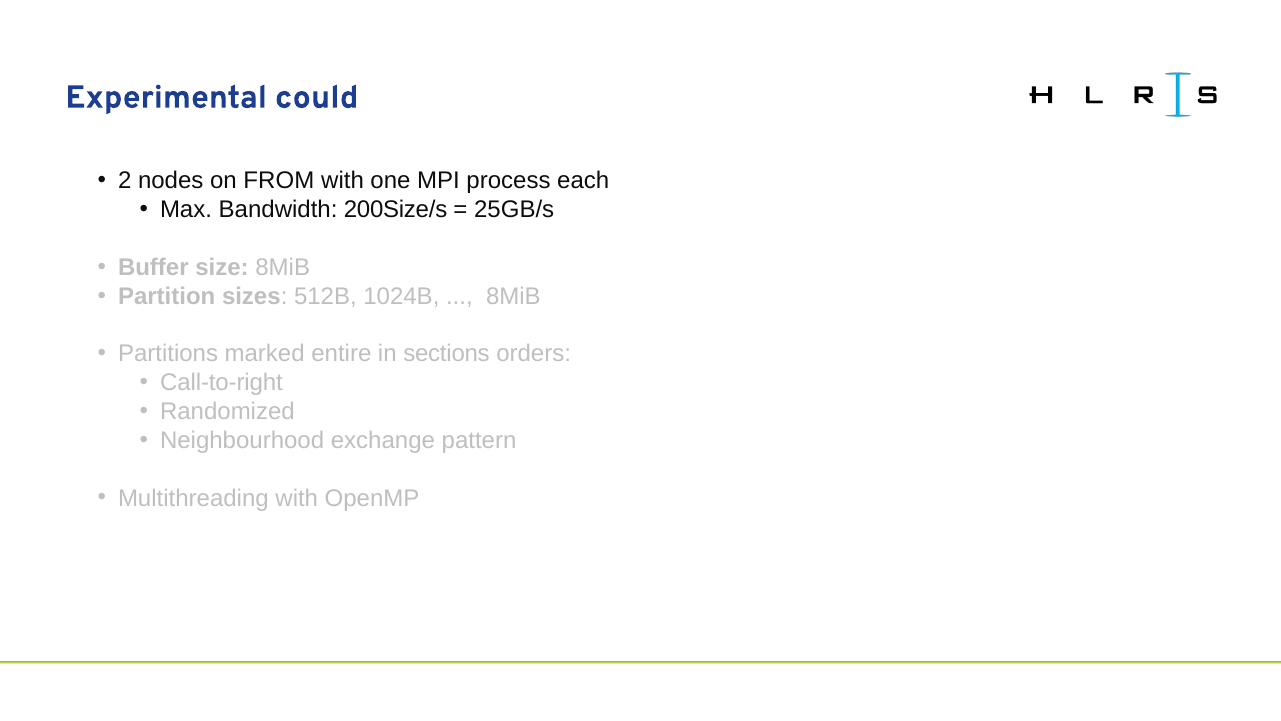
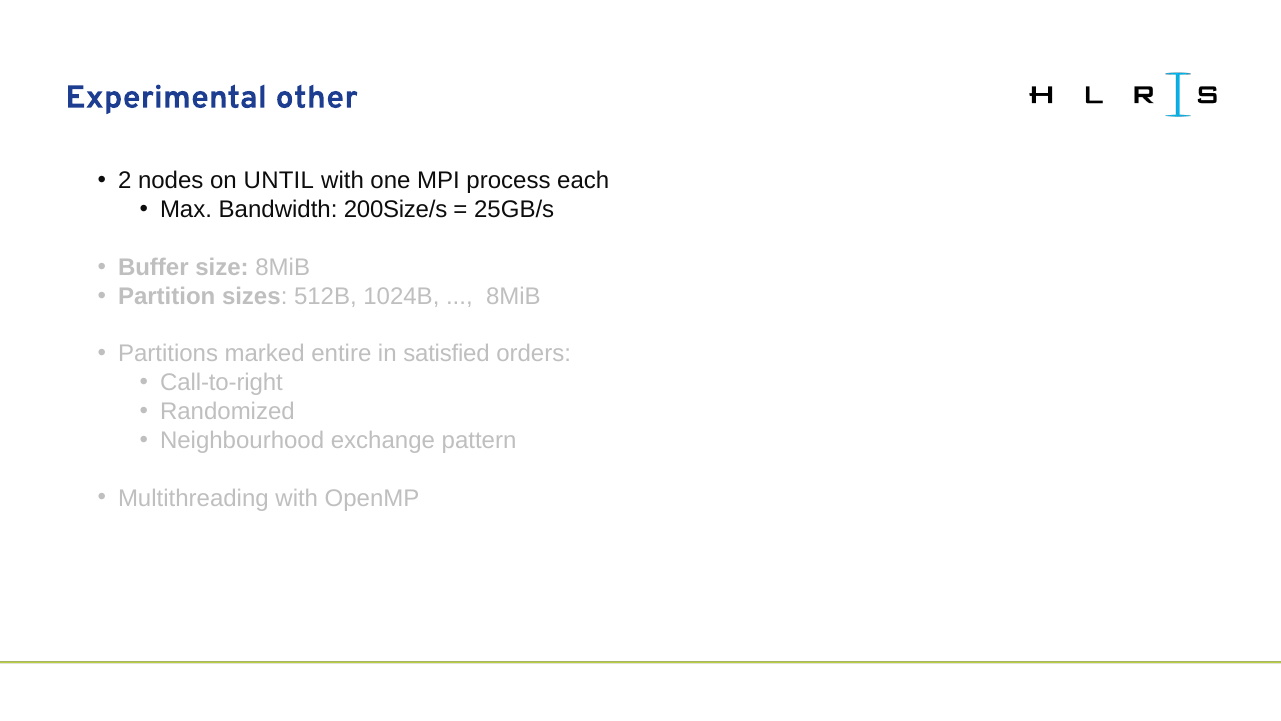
could: could -> other (317, 97)
FROM: FROM -> UNTIL (279, 181)
sections: sections -> satisfied (447, 354)
